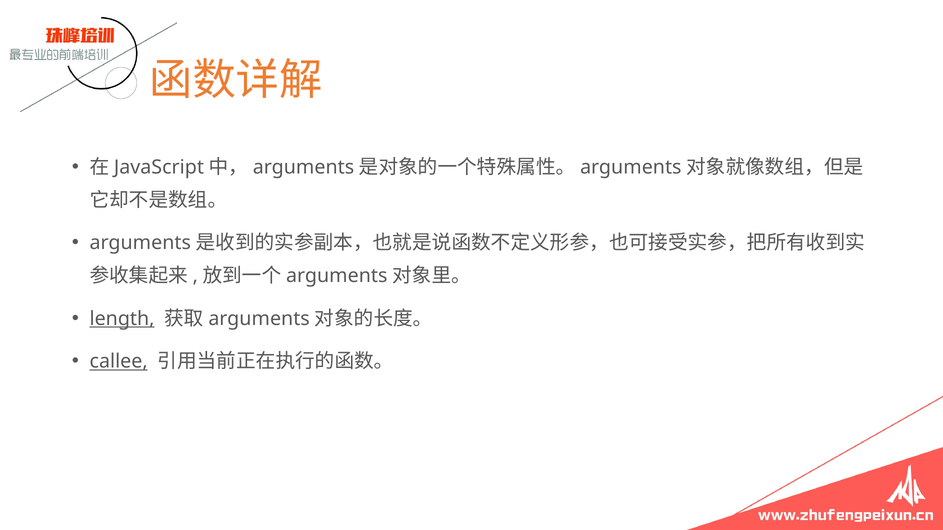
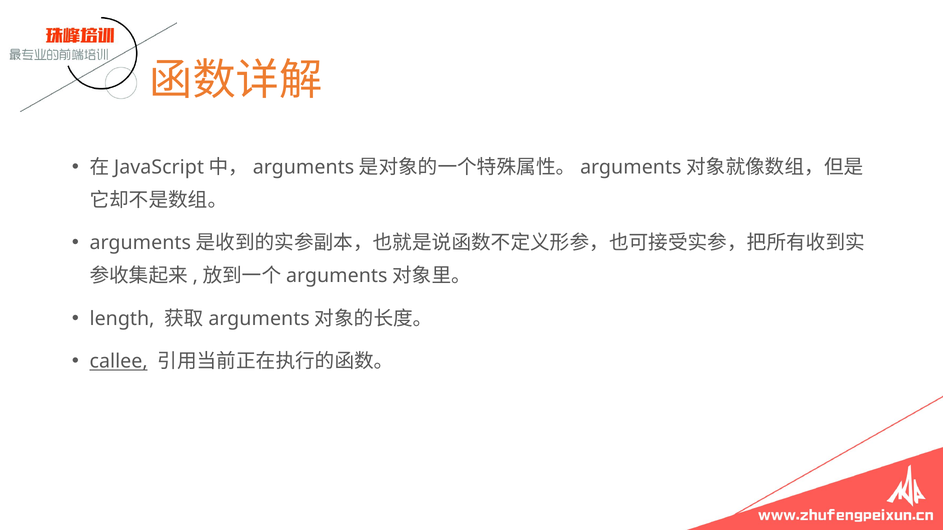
length underline: present -> none (122, 319)
